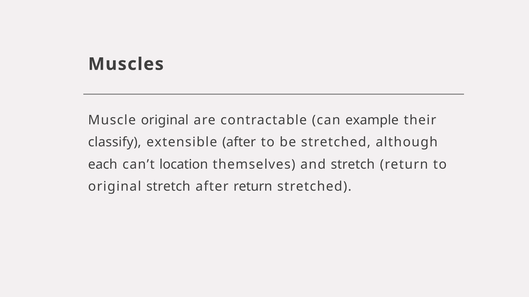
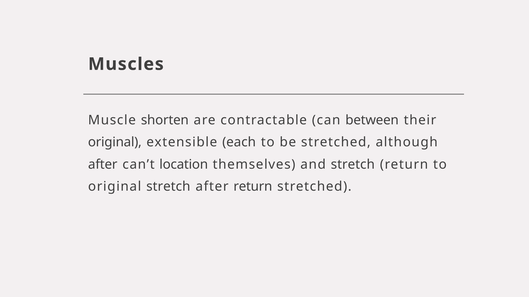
Muscle original: original -> shorten (165, 120)
example: example -> between (372, 120)
classify: classify -> original (115, 143)
extensible after: after -> each (239, 143)
each: each -> after (103, 165)
